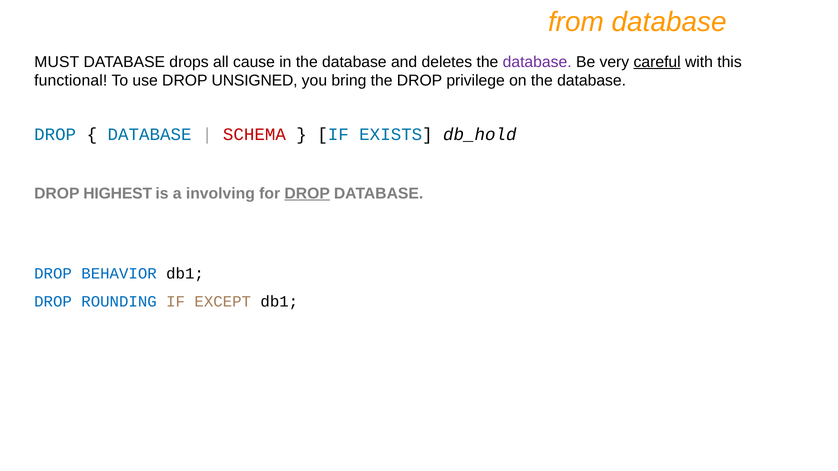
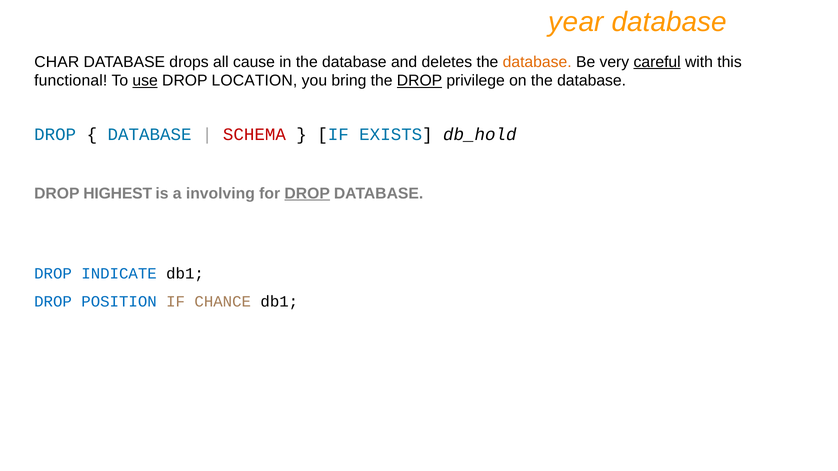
from: from -> year (576, 22)
MUST: MUST -> CHAR (57, 62)
database colour: purple -> orange (537, 62)
use underline: none -> present (145, 81)
UNSIGNED: UNSIGNED -> LOCATION (254, 81)
DROP underline: none -> present (420, 81)
BEHAVIOR: BEHAVIOR -> INDICATE (119, 274)
ROUNDING: ROUNDING -> POSITION (119, 302)
EXCEPT: EXCEPT -> CHANCE (223, 302)
